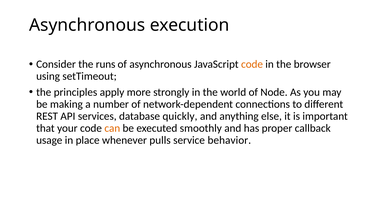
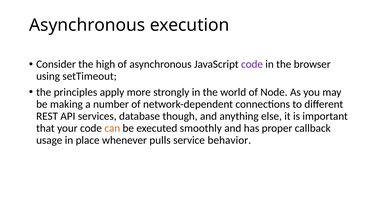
runs: runs -> high (106, 64)
code colour: orange -> purple (252, 64)
quickly: quickly -> though (180, 116)
